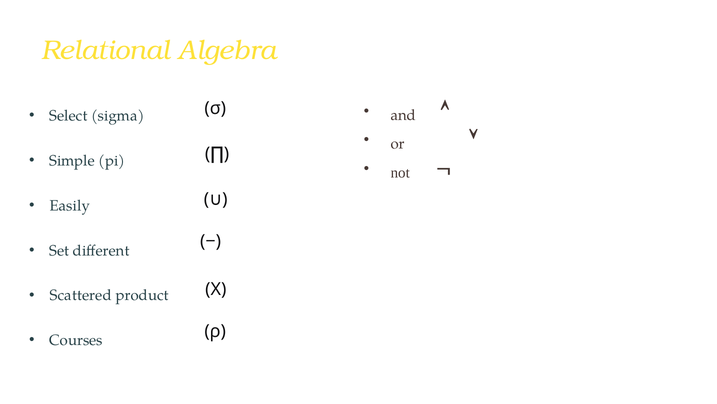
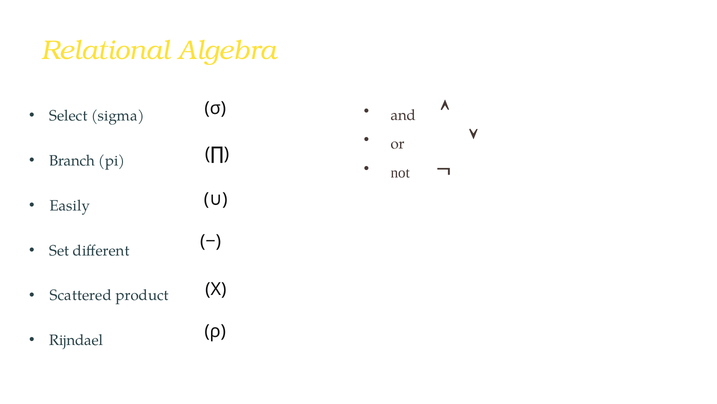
Simple: Simple -> Branch (72, 161)
Courses: Courses -> Rijndael (76, 340)
